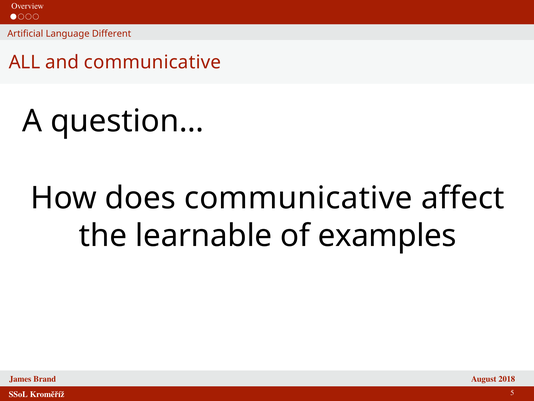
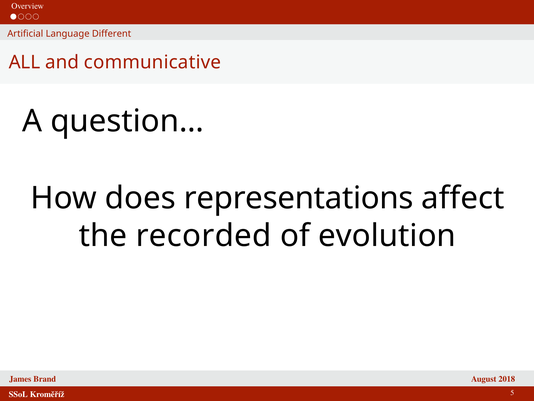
does communicative: communicative -> representations (299, 198)
learnable: learnable -> recorded (204, 236)
examples: examples -> evolution (387, 236)
